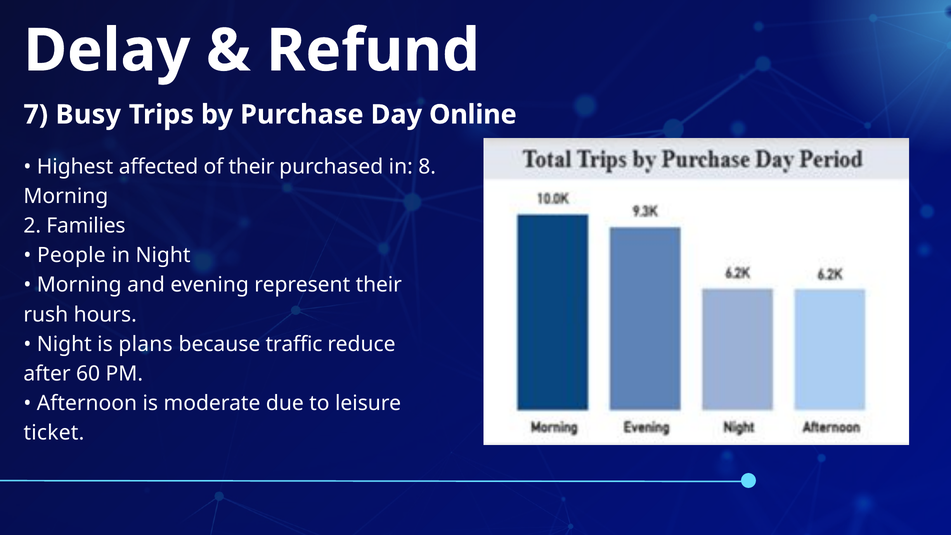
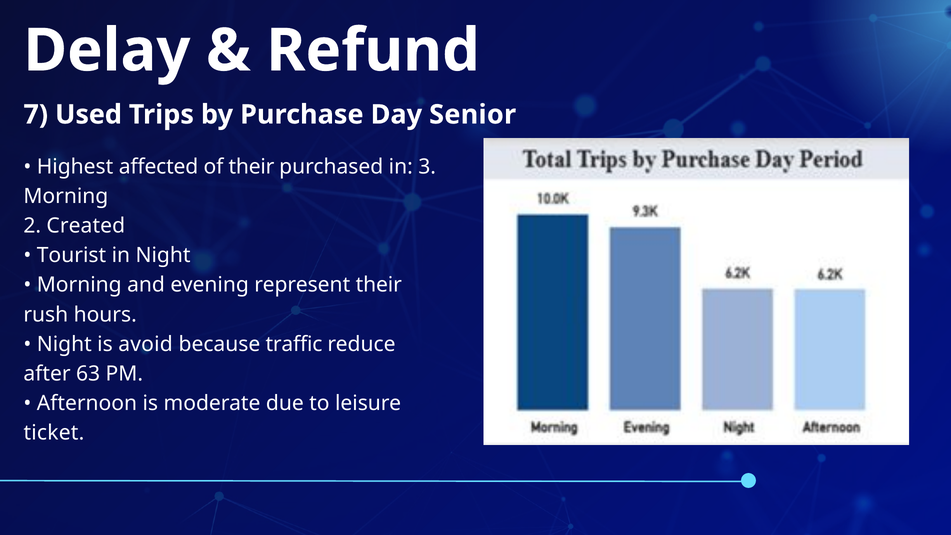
Busy: Busy -> Used (88, 115)
Online: Online -> Senior (473, 115)
8: 8 -> 3 (427, 167)
Families: Families -> Created (86, 226)
People: People -> Tourist (71, 255)
plans: plans -> avoid (146, 344)
60: 60 -> 63 (88, 374)
